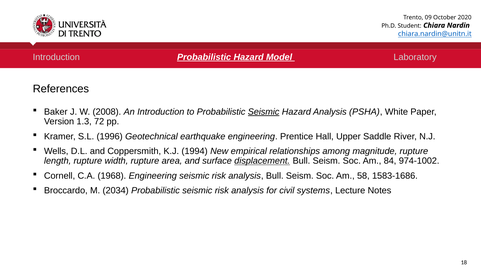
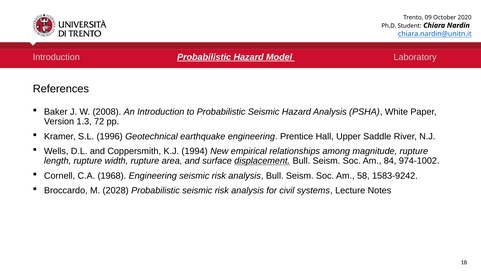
Seismic underline: present -> none (264, 112)
1583-1686: 1583-1686 -> 1583-9242 (395, 175)
2034: 2034 -> 2028 (116, 190)
